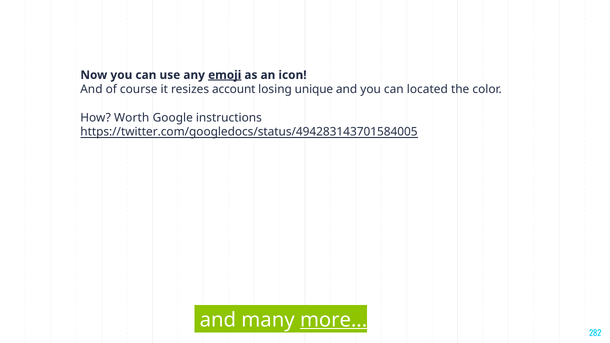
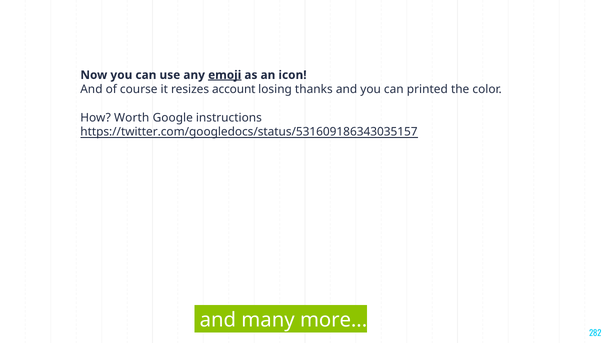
unique: unique -> thanks (314, 89)
located: located -> printed (427, 89)
https://twitter.com/googledocs/status/494283143701584005: https://twitter.com/googledocs/status/494283143701584005 -> https://twitter.com/googledocs/status/531609186343035157 (249, 132)
more underline: present -> none (334, 320)
